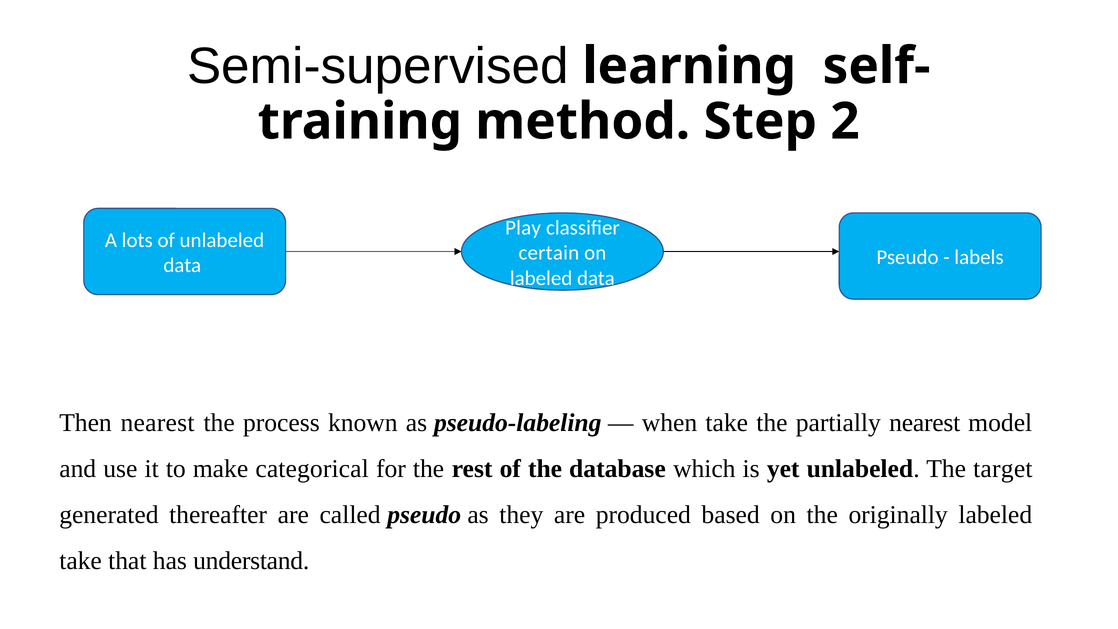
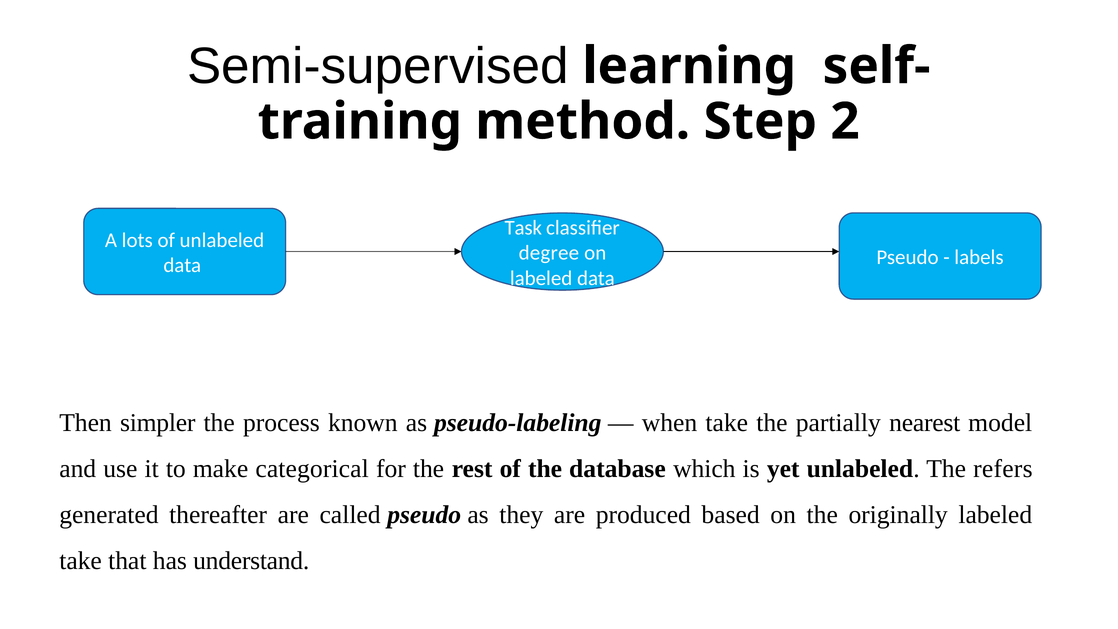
Play: Play -> Task (523, 228)
certain: certain -> degree (549, 253)
Then nearest: nearest -> simpler (158, 423)
target: target -> refers (1003, 469)
